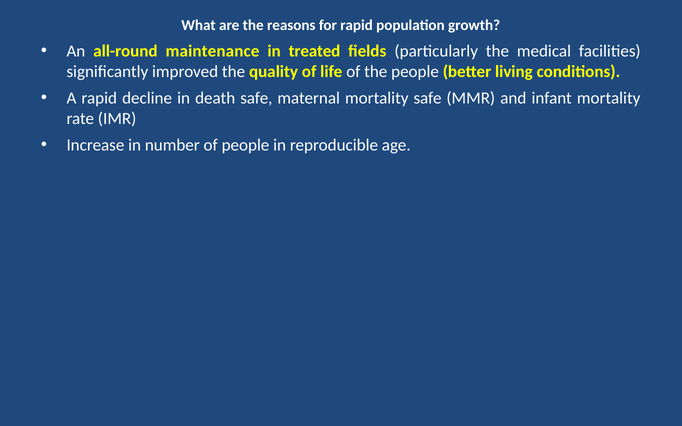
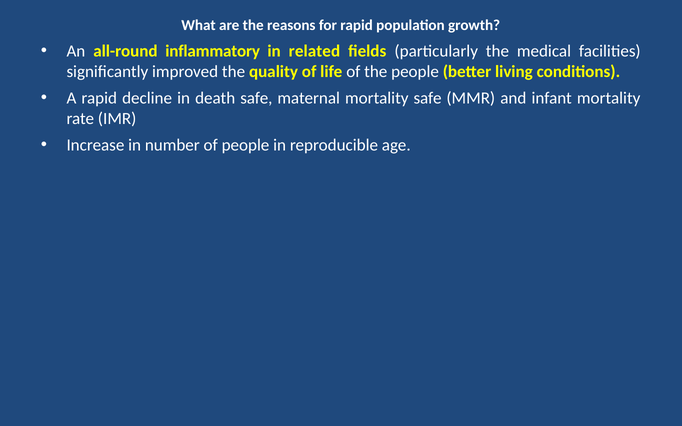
maintenance: maintenance -> inflammatory (213, 51)
treated: treated -> related (314, 51)
